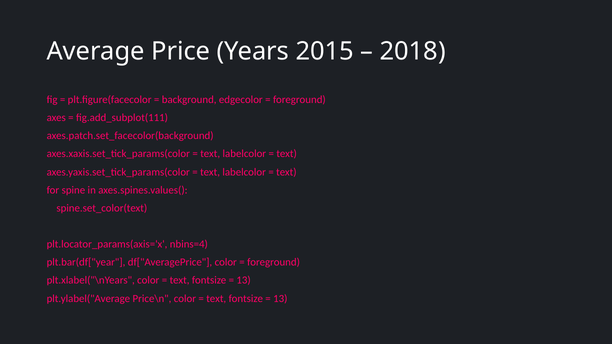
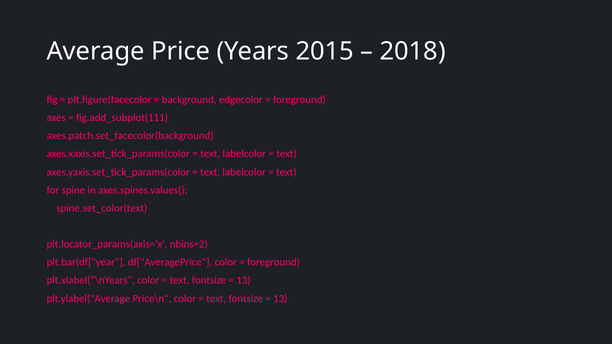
nbins=4: nbins=4 -> nbins=2 (189, 244)
